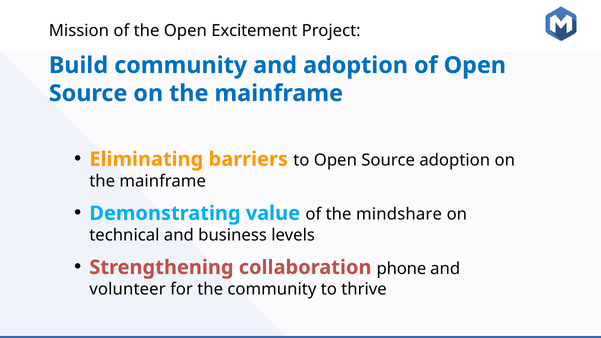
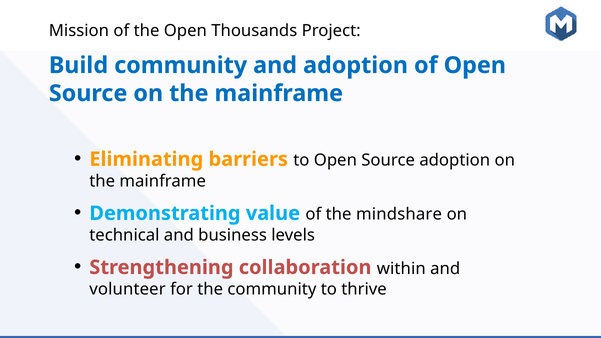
Excitement: Excitement -> Thousands (254, 31)
phone: phone -> within (401, 269)
